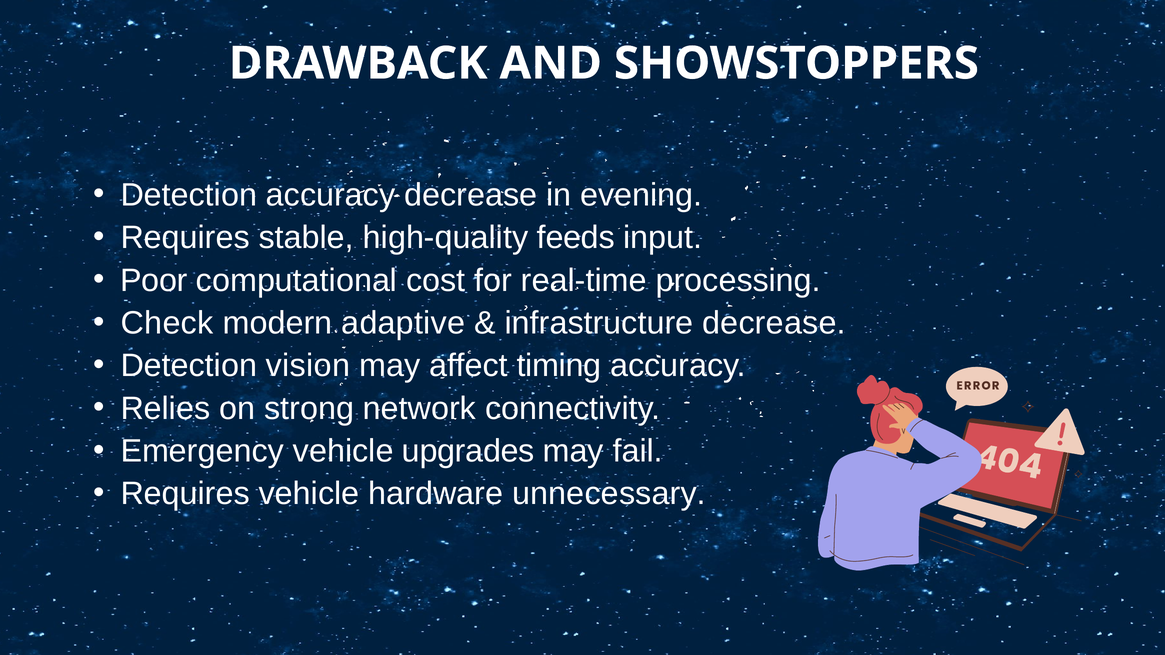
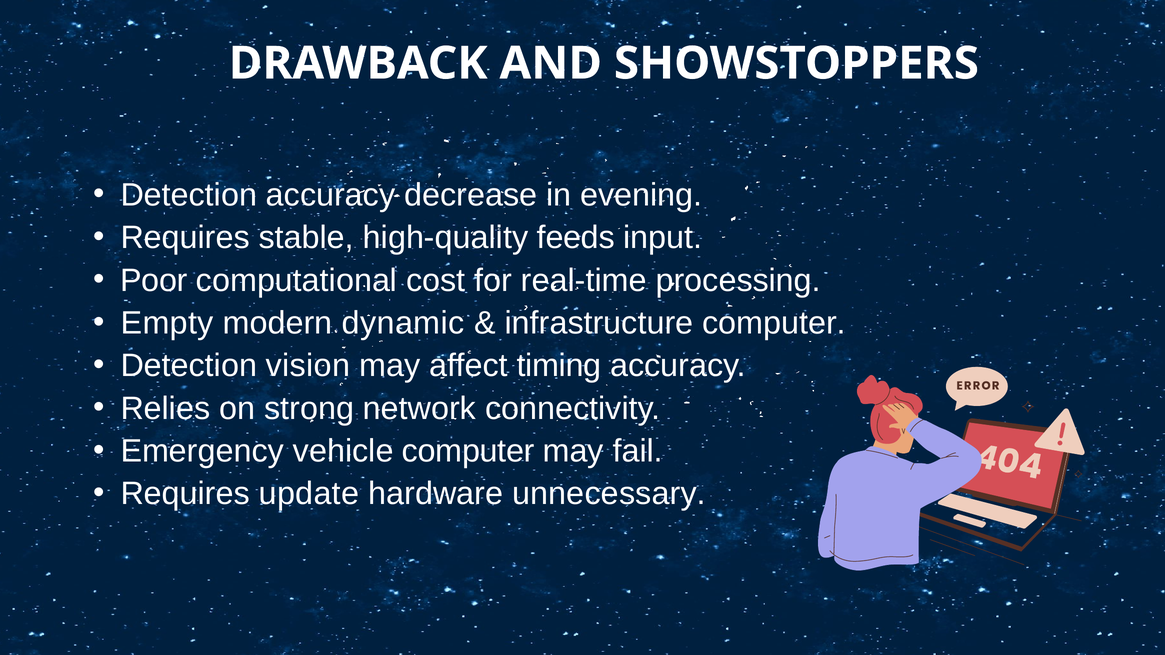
Check: Check -> Empty (167, 323)
adaptive: adaptive -> dynamic (403, 323)
infrastructure decrease: decrease -> computer (774, 323)
vehicle upgrades: upgrades -> computer (468, 451)
Requires vehicle: vehicle -> update (309, 494)
